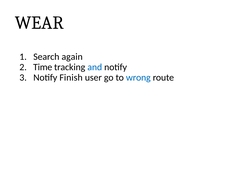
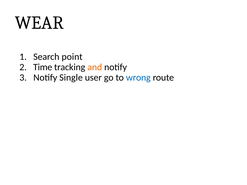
again: again -> point (72, 57)
and colour: blue -> orange (95, 67)
Finish: Finish -> Single (71, 78)
